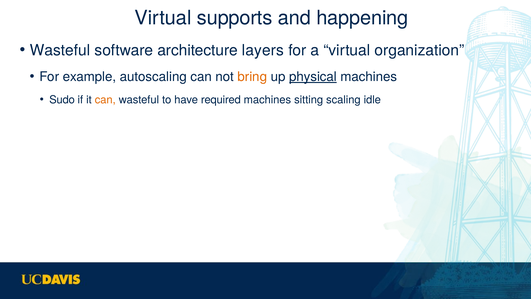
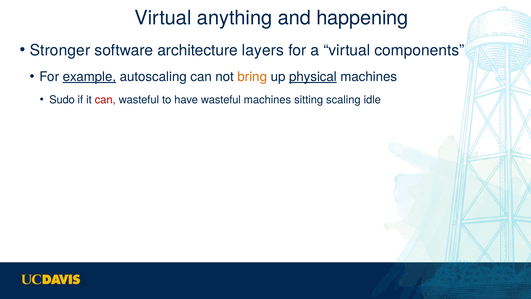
supports: supports -> anything (235, 18)
Wasteful: Wasteful -> Stronger (60, 50)
organization: organization -> components (419, 50)
example underline: none -> present (89, 77)
can colour: orange -> red (105, 100)
have required: required -> wasteful (221, 100)
